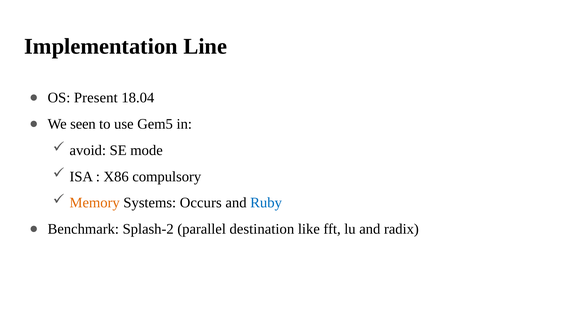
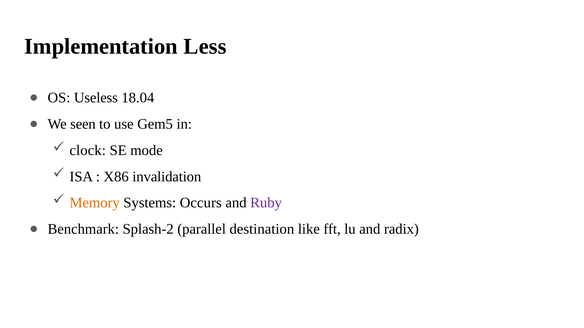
Line: Line -> Less (205, 47)
Present: Present -> Useless (96, 98)
avoid: avoid -> clock (88, 151)
compulsory: compulsory -> invalidation (167, 177)
Ruby colour: blue -> purple (266, 203)
